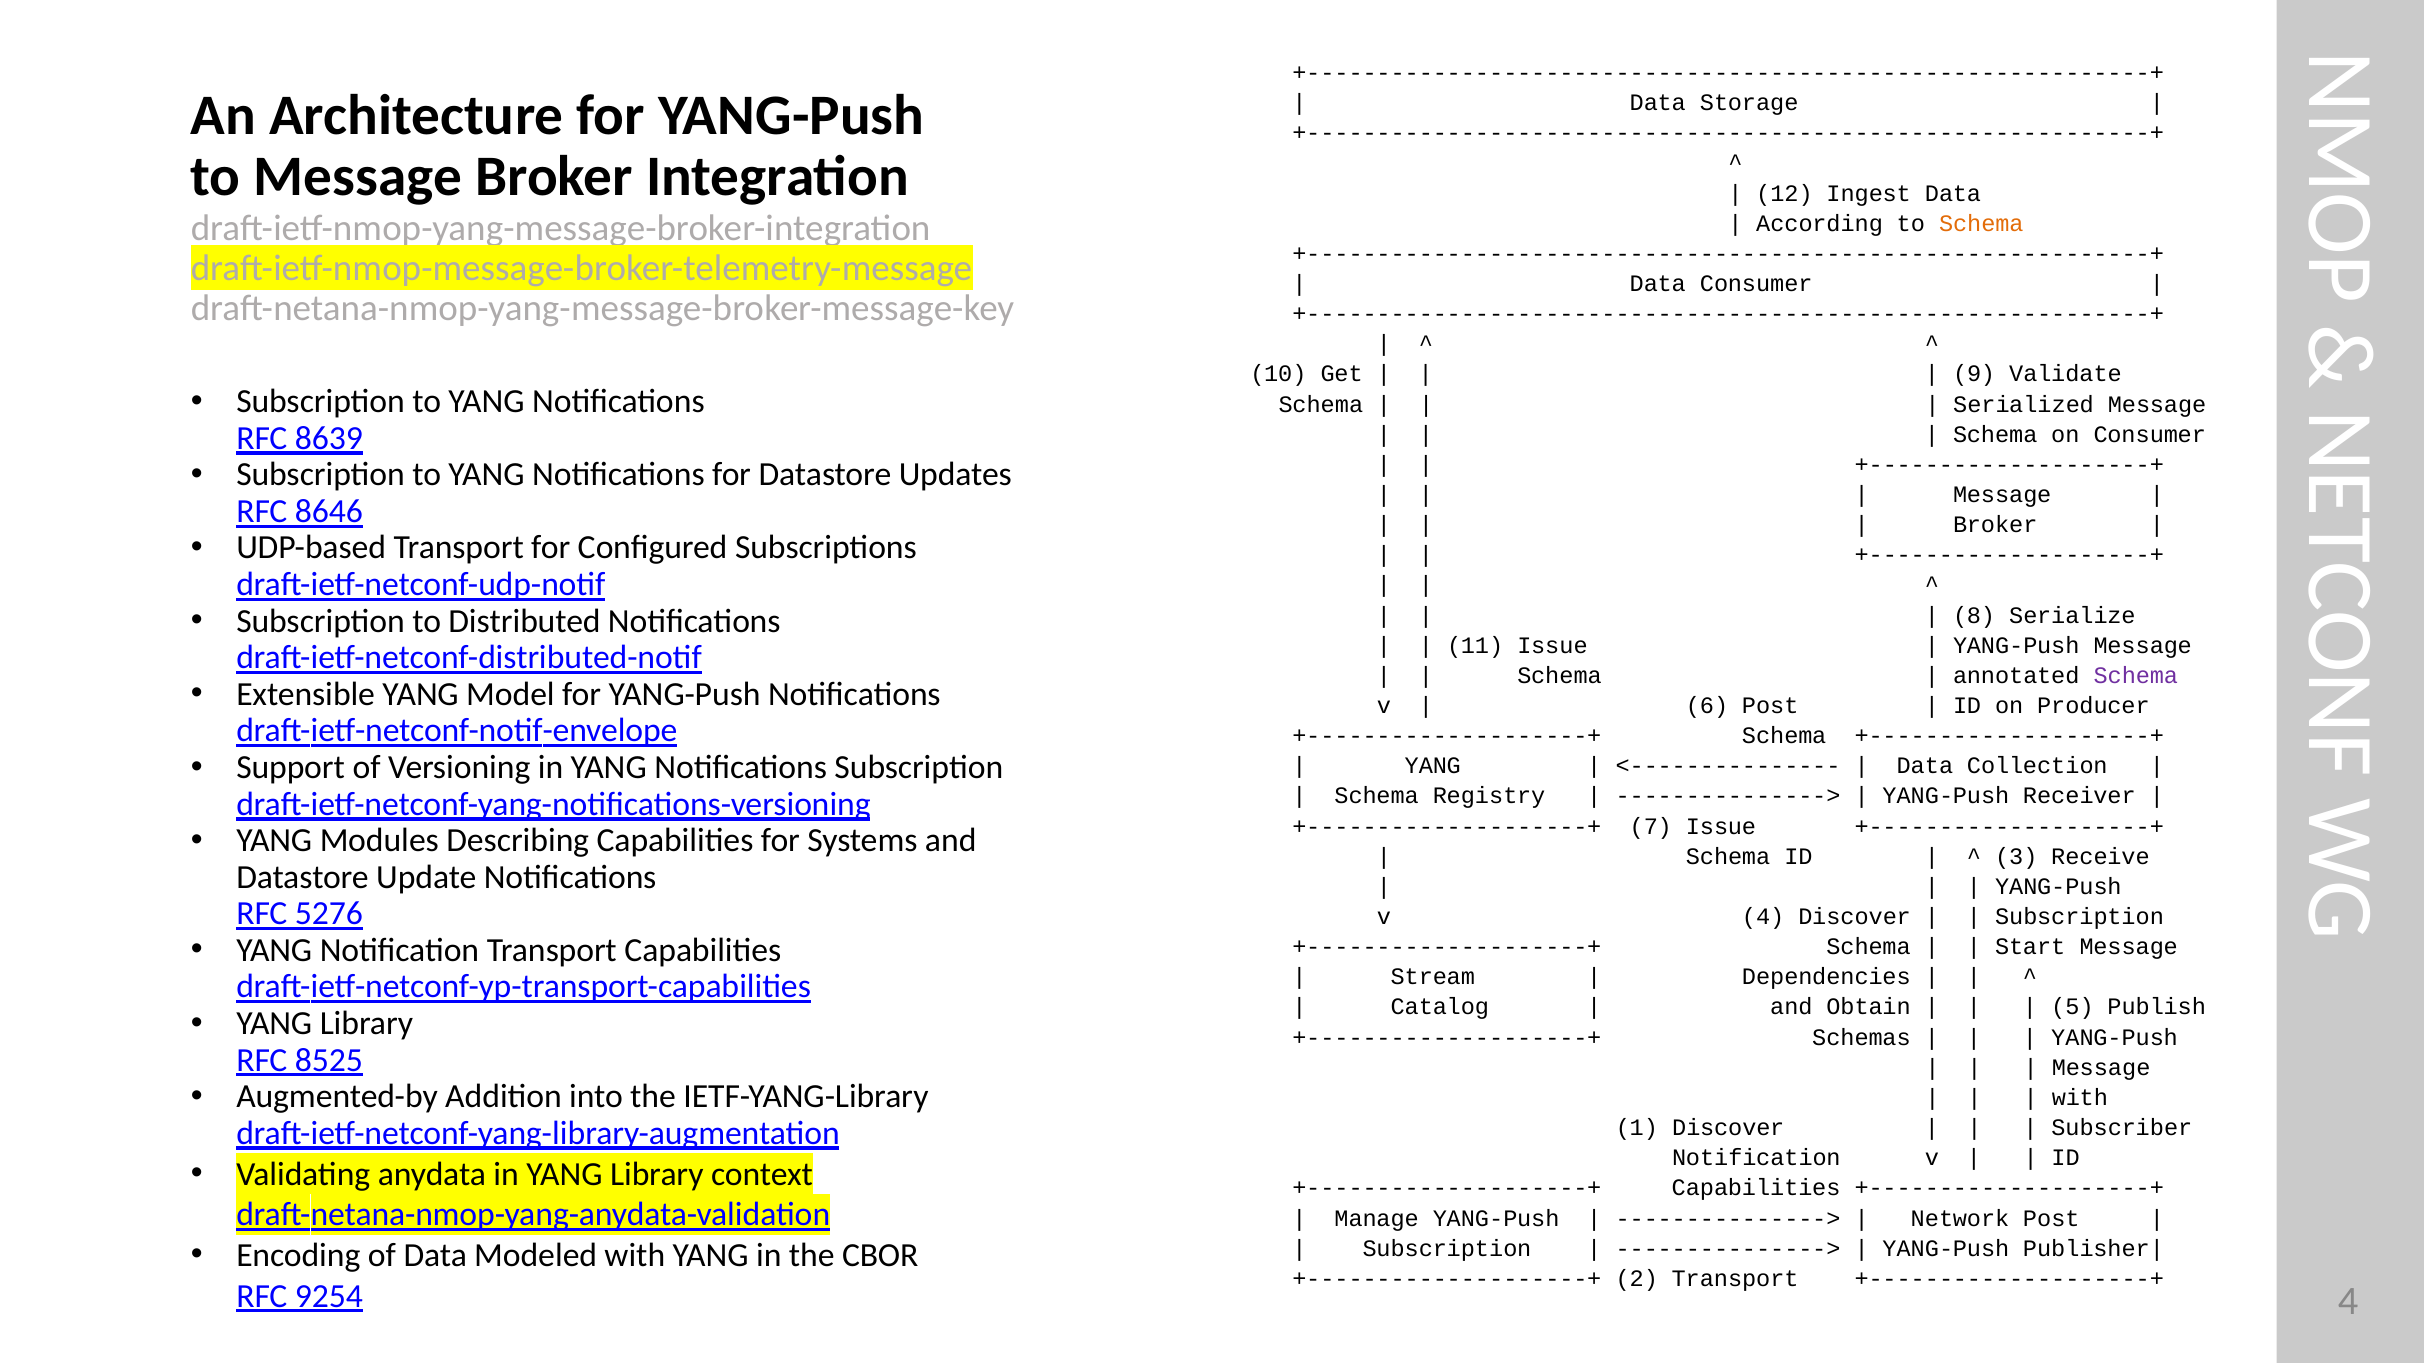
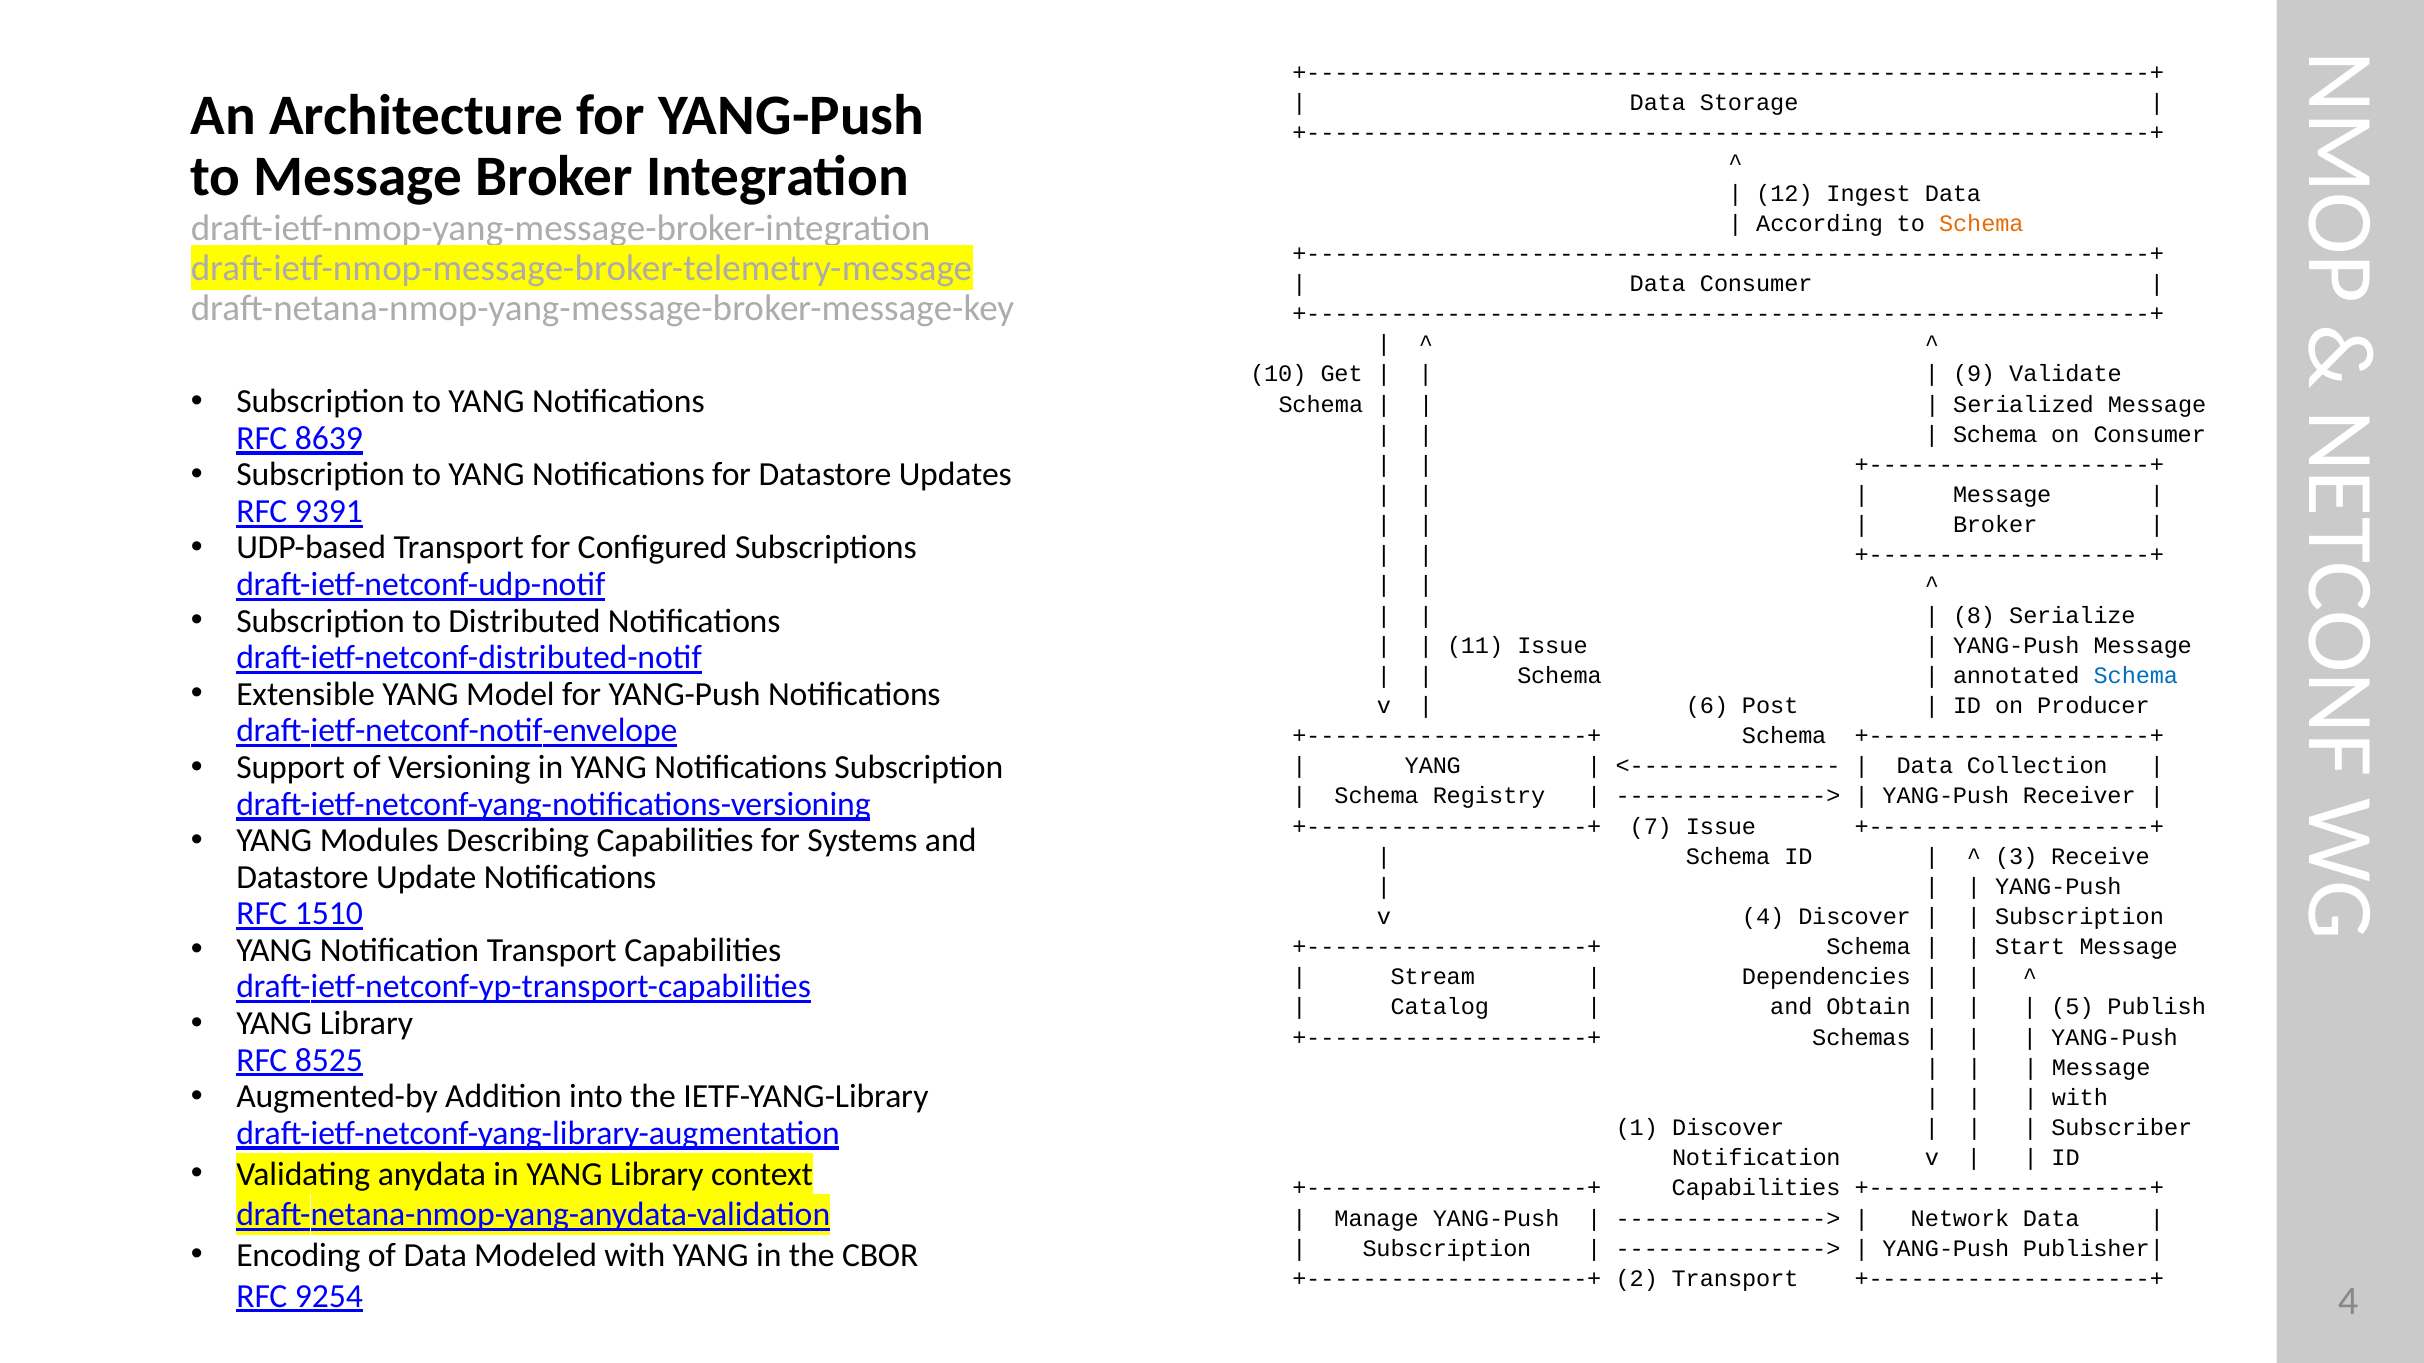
8646: 8646 -> 9391 (329, 512)
Schema colour: purple -> blue (2136, 676)
5276: 5276 -> 1510 (329, 914)
Network Post: Post -> Data (2051, 1219)
